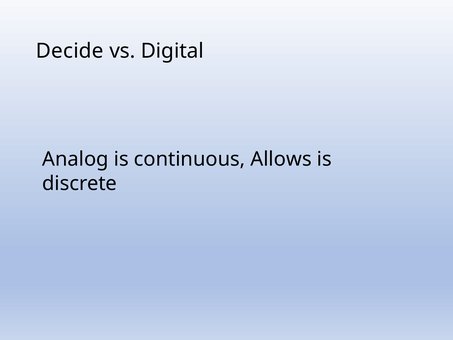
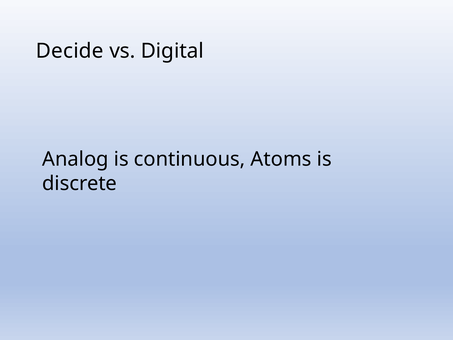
Allows: Allows -> Atoms (281, 159)
